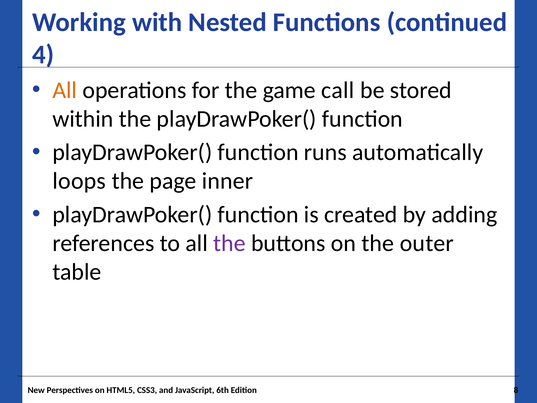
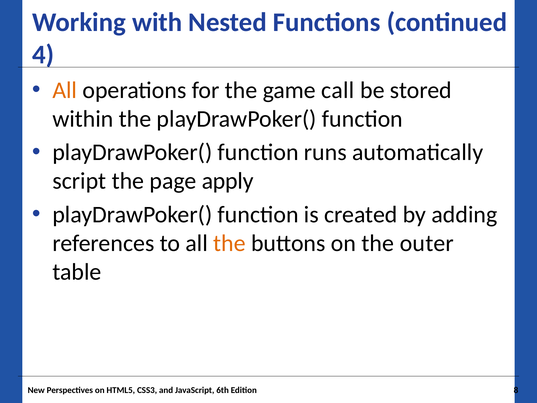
loops: loops -> script (79, 181)
inner: inner -> apply (228, 181)
the colour: purple -> orange (229, 243)
